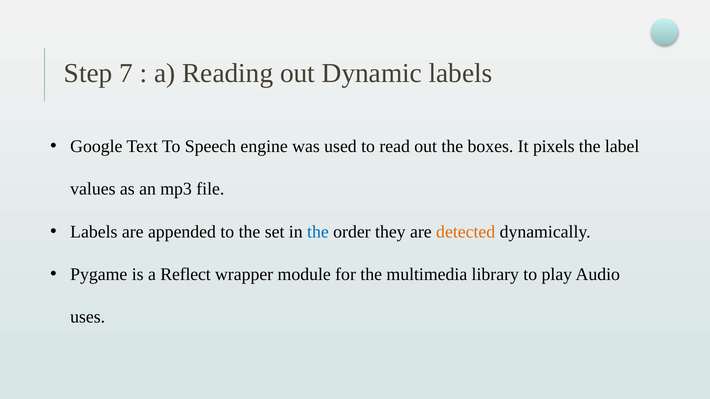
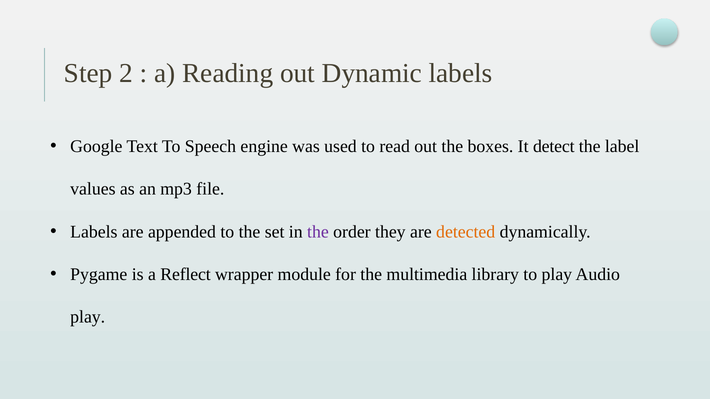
7: 7 -> 2 (126, 73)
pixels: pixels -> detect (554, 147)
the colour: blue -> purple (318, 232)
uses: uses -> play (88, 317)
